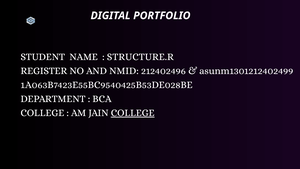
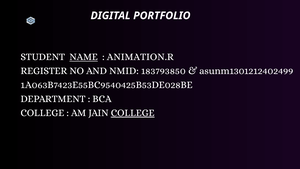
NAME underline: none -> present (84, 57)
STRUCTURE.R: STRUCTURE.R -> ANIMATION.R (140, 57)
212402496: 212402496 -> 183793850 (163, 71)
